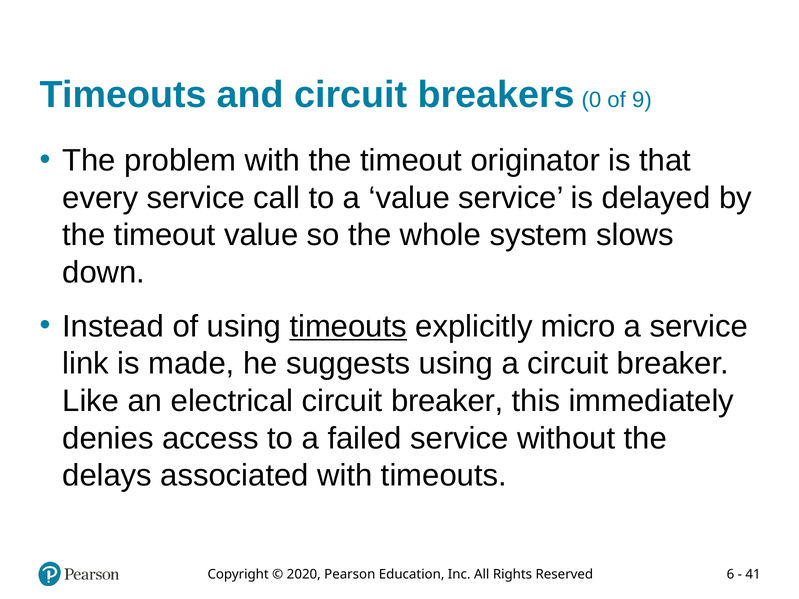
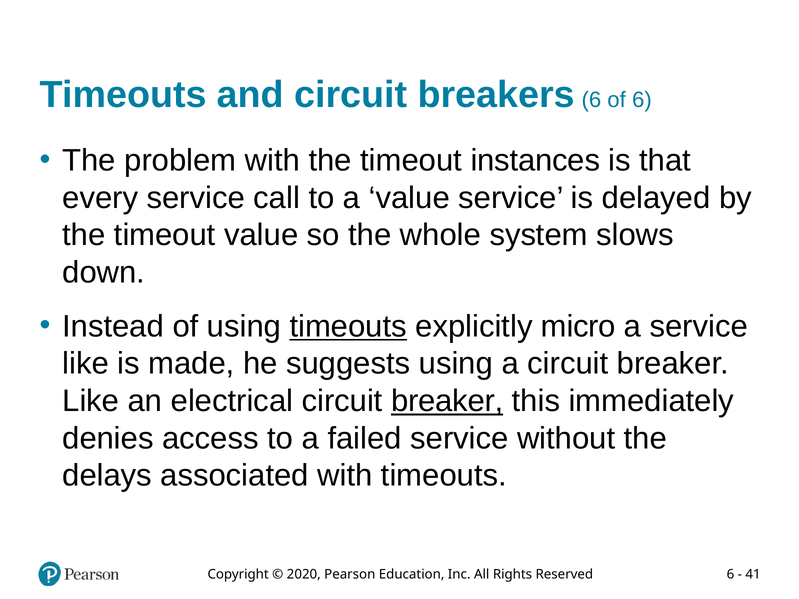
breakers 0: 0 -> 6 (591, 100)
of 9: 9 -> 6 (642, 100)
originator: originator -> instances (535, 161)
link: link -> like (86, 364)
breaker underline: none -> present (447, 401)
